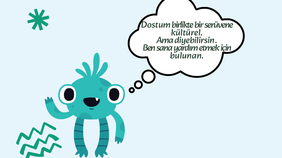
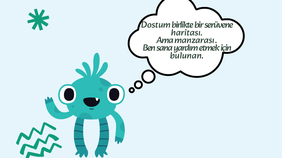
kültürel: kültürel -> haritası (187, 33)
diyebilirsin: diyebilirsin -> manzarası (194, 40)
